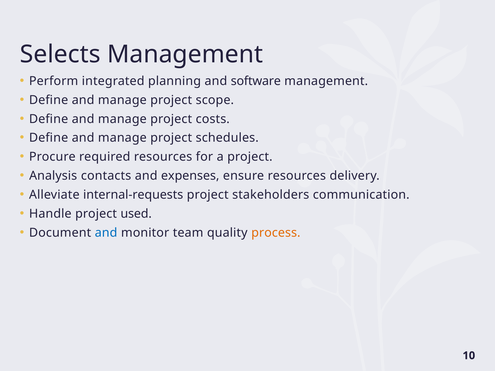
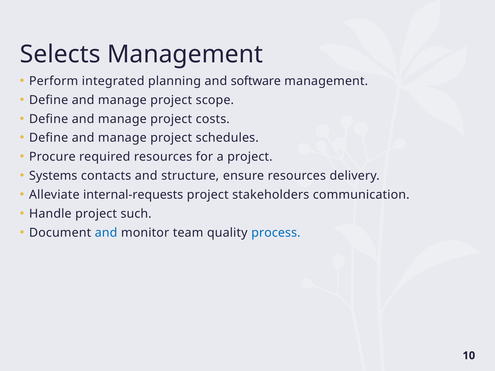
Analysis: Analysis -> Systems (53, 176)
expenses: expenses -> structure (190, 176)
used: used -> such (136, 214)
process colour: orange -> blue (276, 233)
